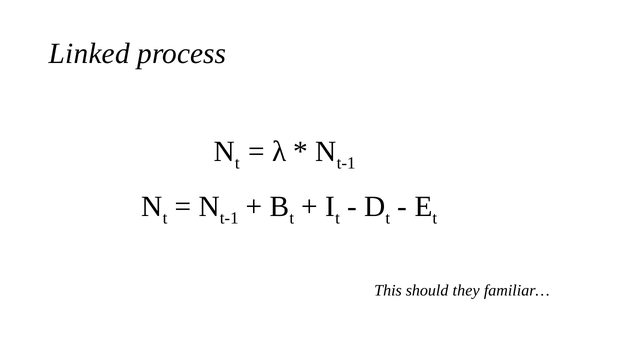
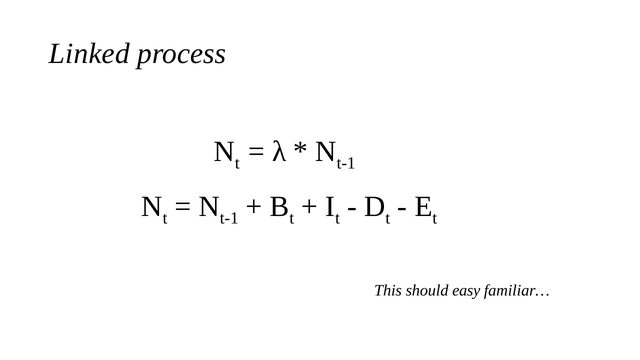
they: they -> easy (466, 290)
